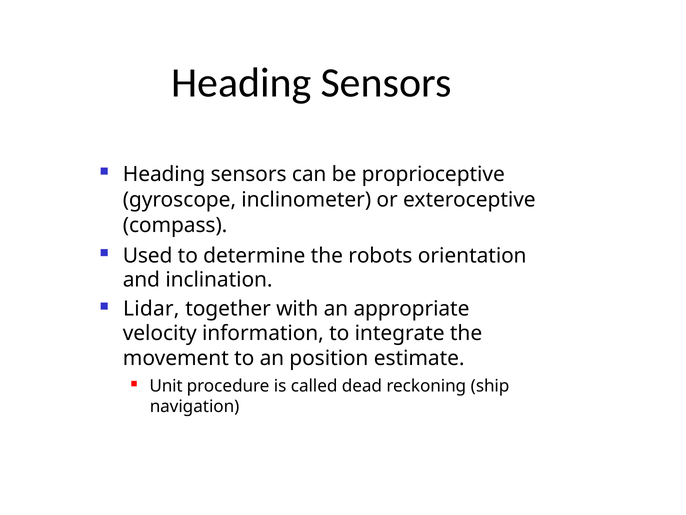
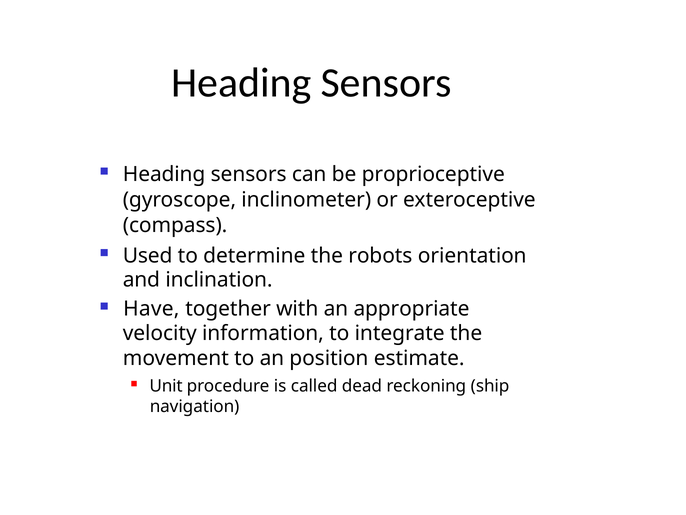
Lidar: Lidar -> Have (151, 308)
